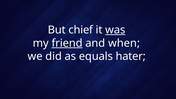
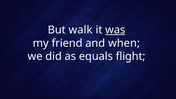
chief: chief -> walk (81, 30)
friend underline: present -> none (67, 43)
hater: hater -> flight (131, 56)
